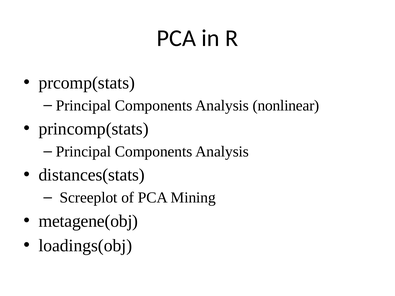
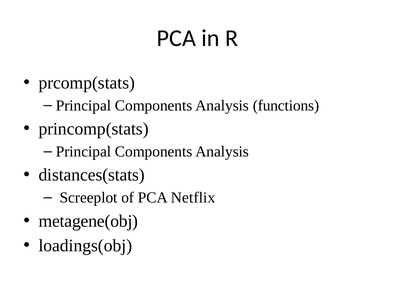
nonlinear: nonlinear -> functions (286, 106)
Mining: Mining -> Netflix (193, 198)
